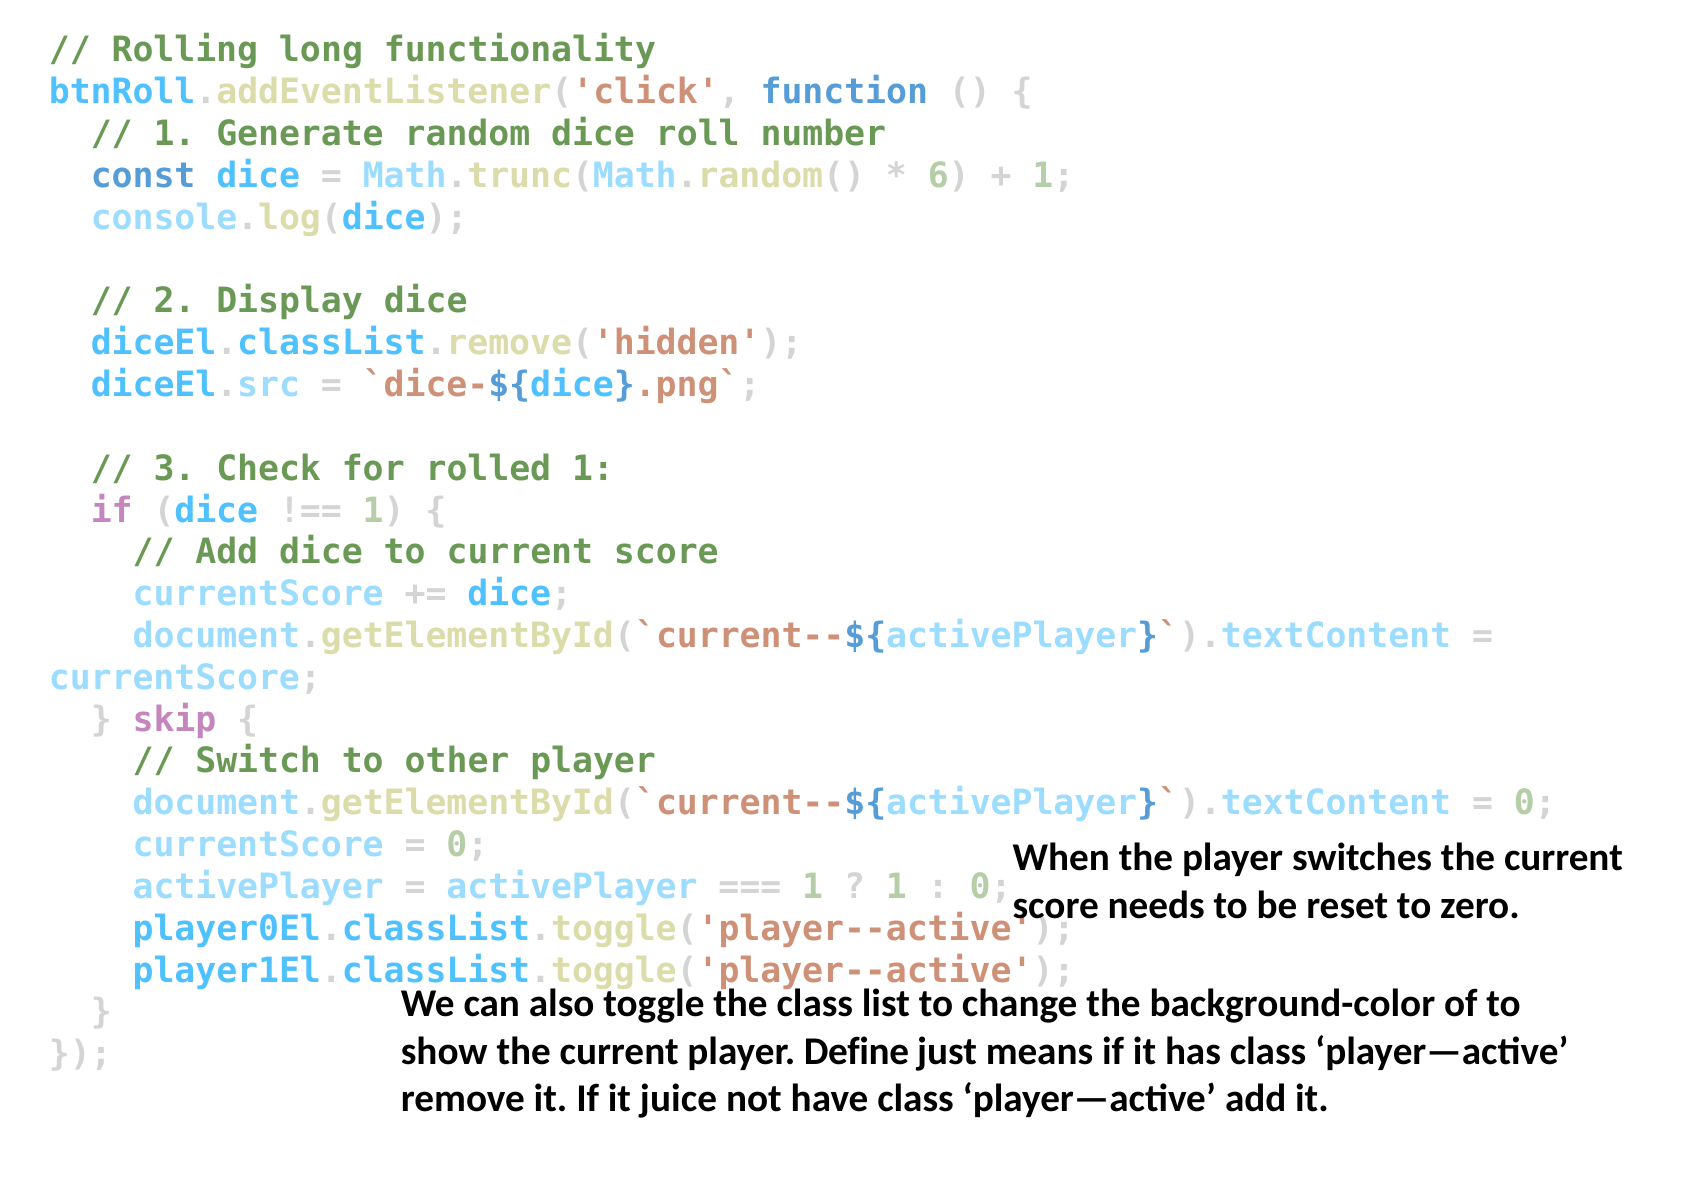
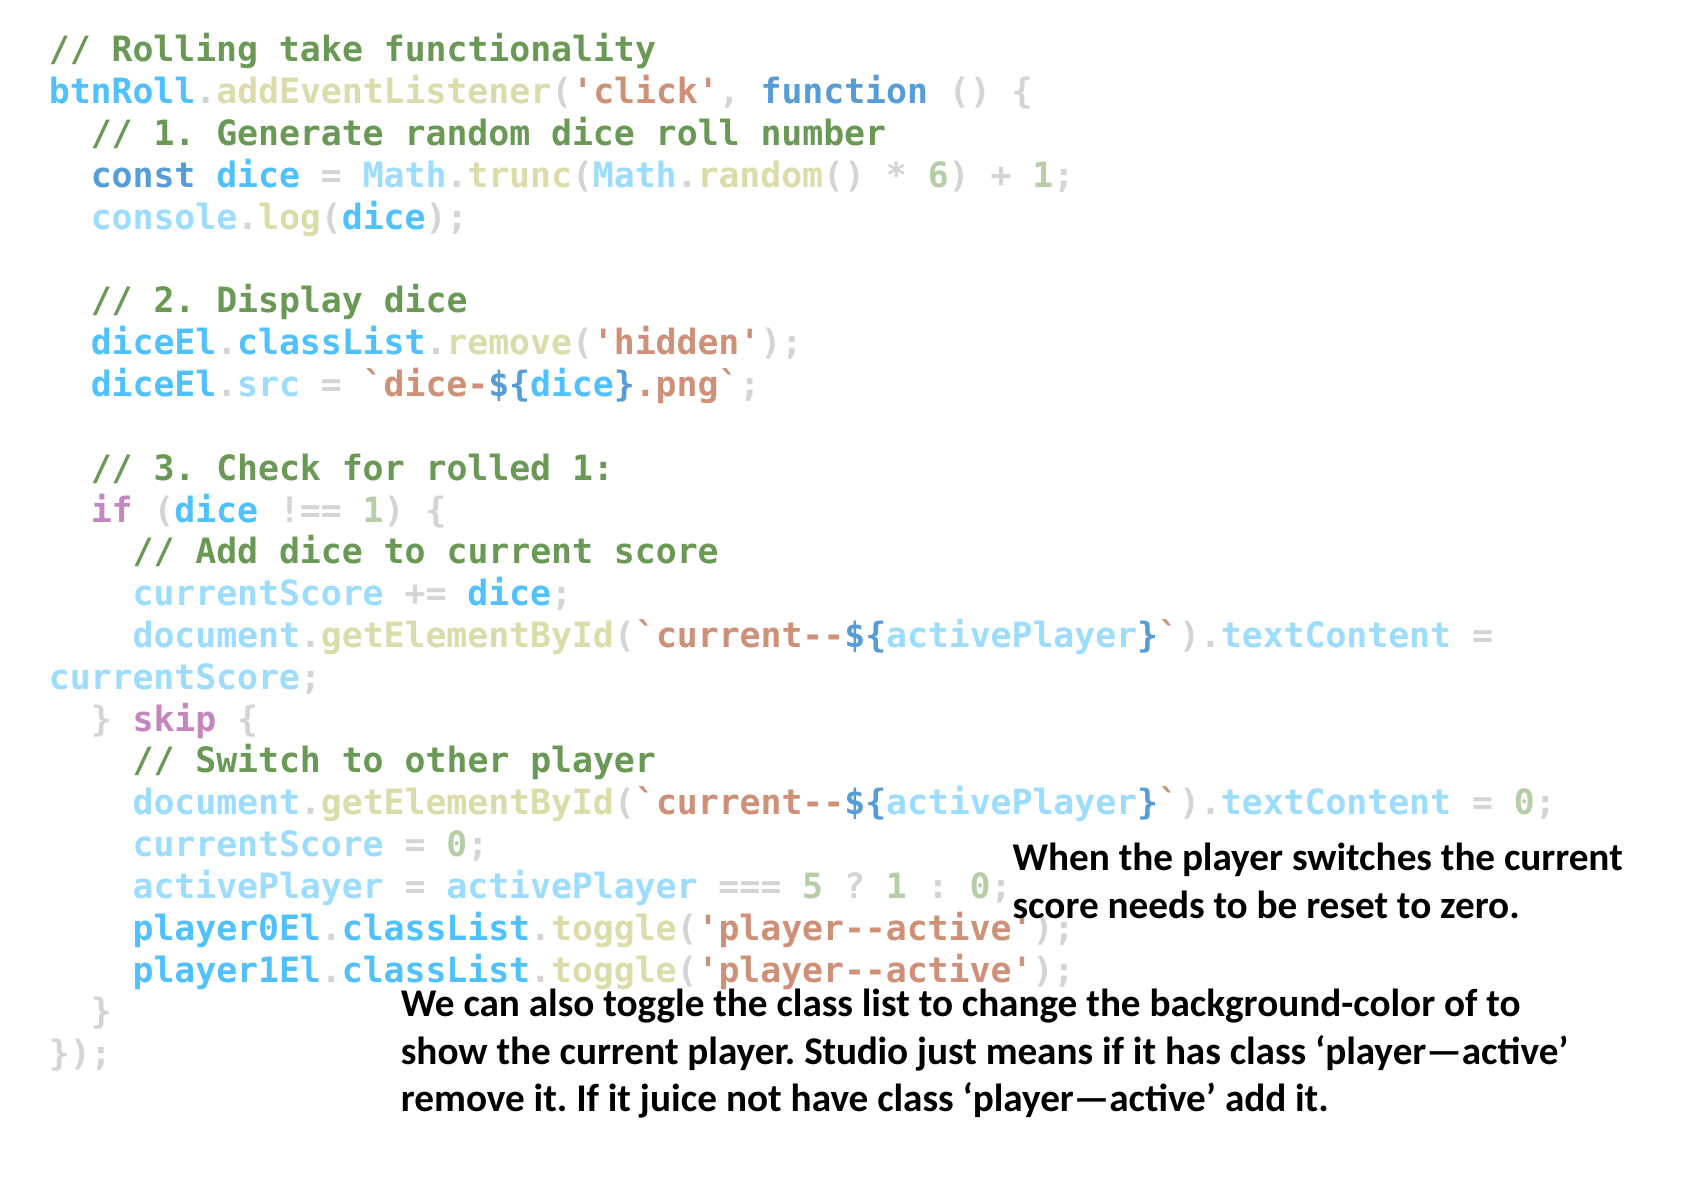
long: long -> take (321, 50)
1: 1 -> 5 (813, 887)
Define: Define -> Studio (856, 1051)
